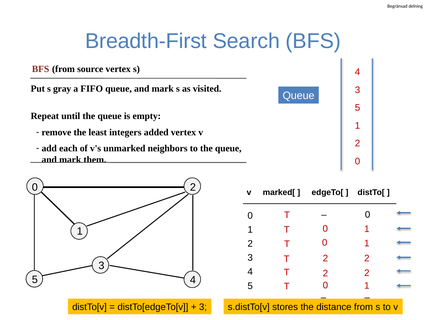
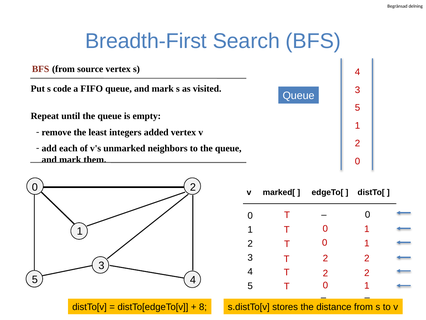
gray: gray -> code (62, 89)
3: 3 -> 8 (203, 307)
